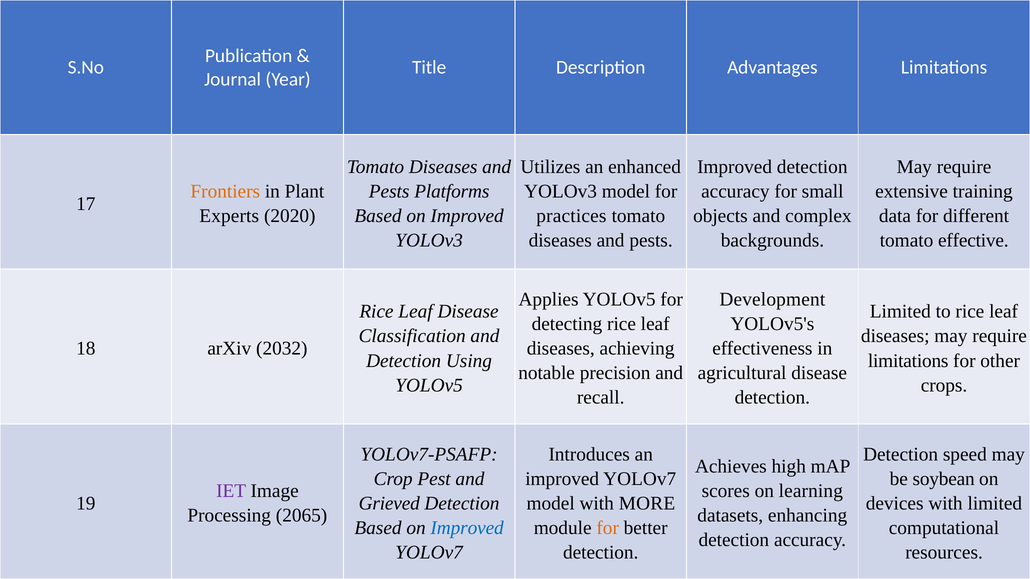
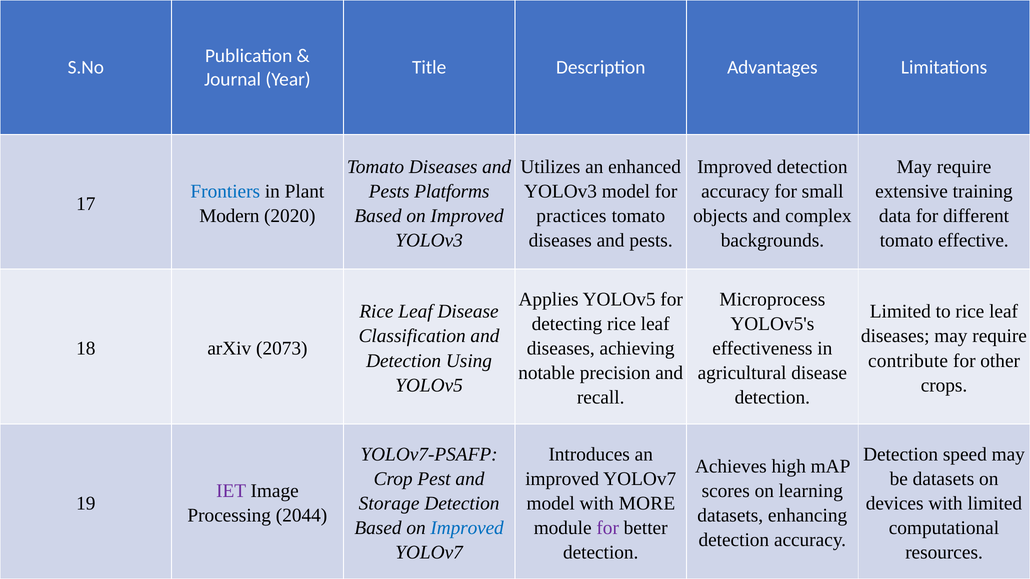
Frontiers colour: orange -> blue (225, 191)
Experts: Experts -> Modern (229, 216)
Development: Development -> Microprocess (772, 299)
2032: 2032 -> 2073 (282, 349)
limitations: limitations -> contribute (908, 361)
be soybean: soybean -> datasets (943, 479)
Grieved: Grieved -> Storage (389, 504)
2065: 2065 -> 2044 (302, 516)
for colour: orange -> purple (608, 528)
